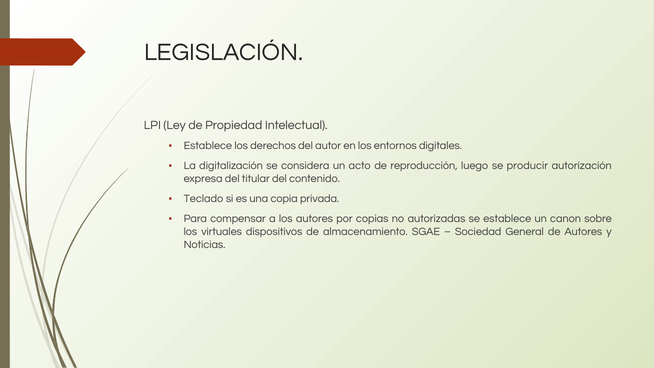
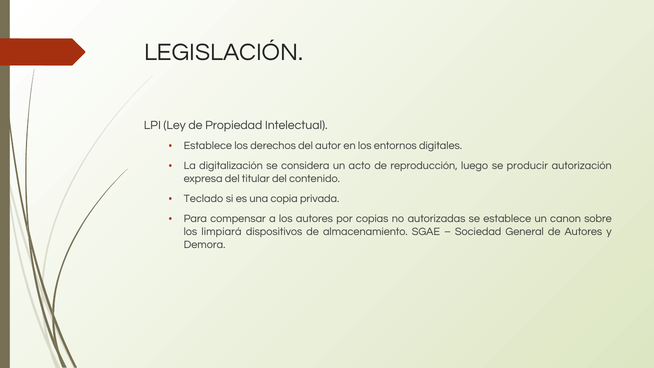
virtuales: virtuales -> limpiará (222, 232)
Noticias: Noticias -> Demora (205, 245)
